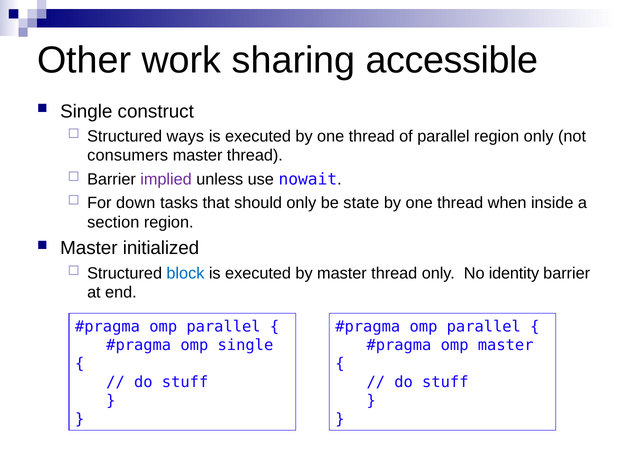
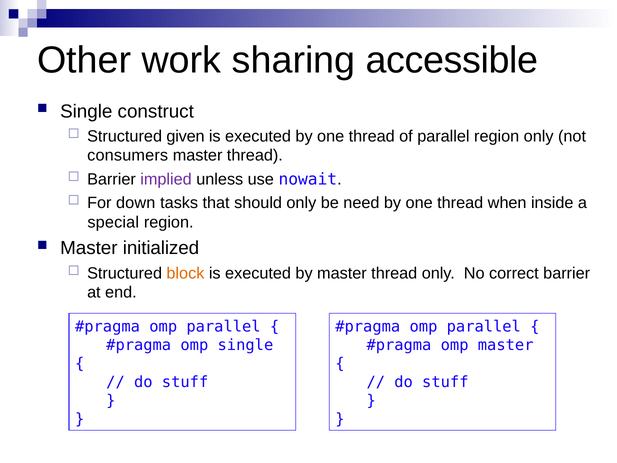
ways: ways -> given (186, 136)
state: state -> need (361, 203)
section: section -> special (113, 222)
block colour: blue -> orange (185, 273)
identity: identity -> correct (514, 273)
